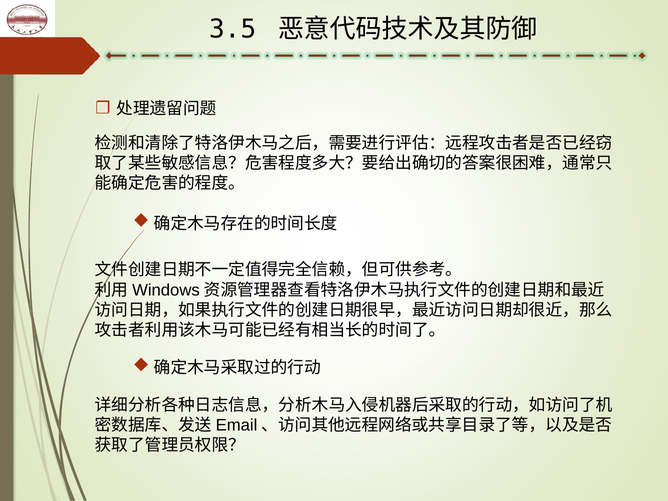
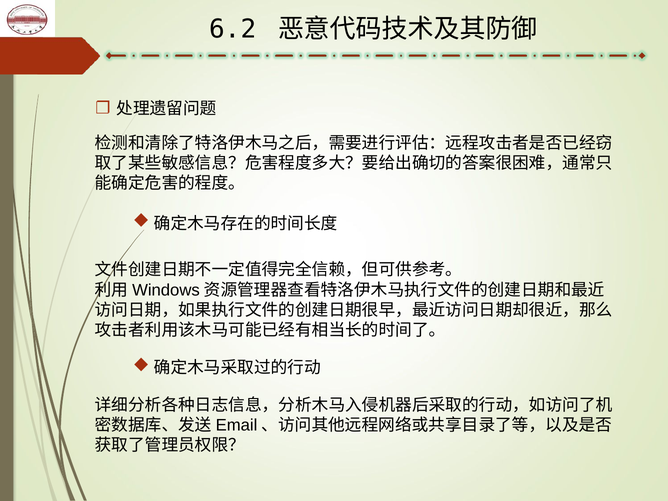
3.5: 3.5 -> 6.2 (233, 29)
